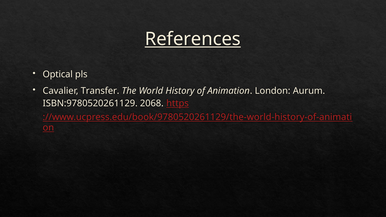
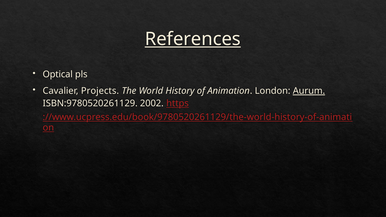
Transfer: Transfer -> Projects (100, 91)
Aurum underline: none -> present (309, 91)
2068: 2068 -> 2002 (152, 103)
